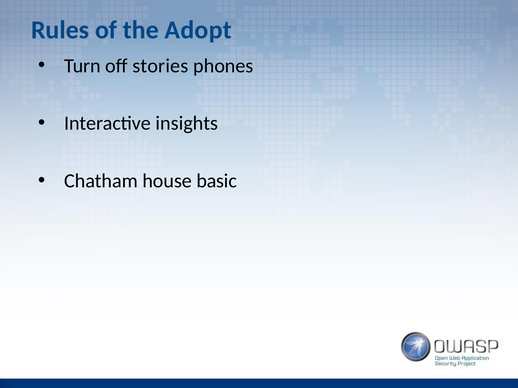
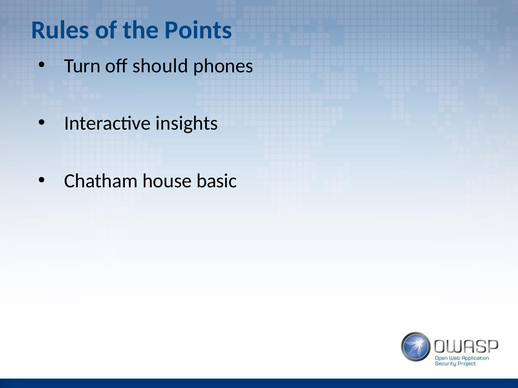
Adopt: Adopt -> Points (198, 30)
stories: stories -> should (160, 66)
